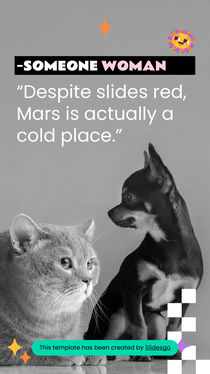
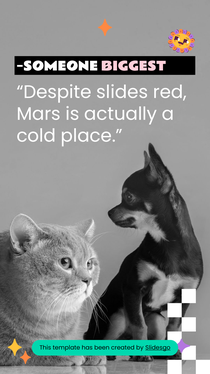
WOMAN: WOMAN -> BIGGEST (134, 66)
